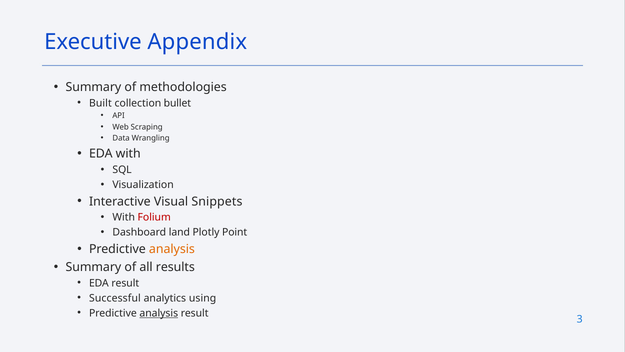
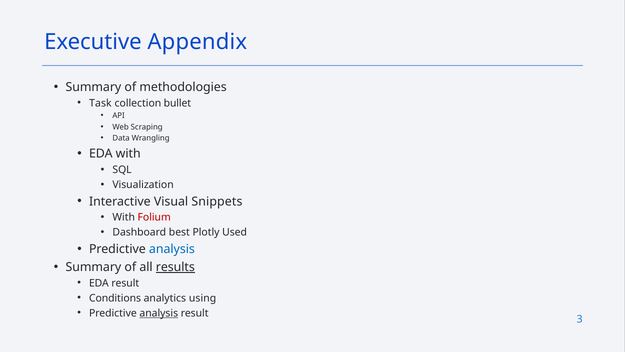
Built: Built -> Task (100, 103)
land: land -> best (179, 232)
Point: Point -> Used (235, 232)
analysis colour: orange -> blue (172, 249)
results underline: none -> present (175, 267)
Successful: Successful -> Conditions (115, 298)
